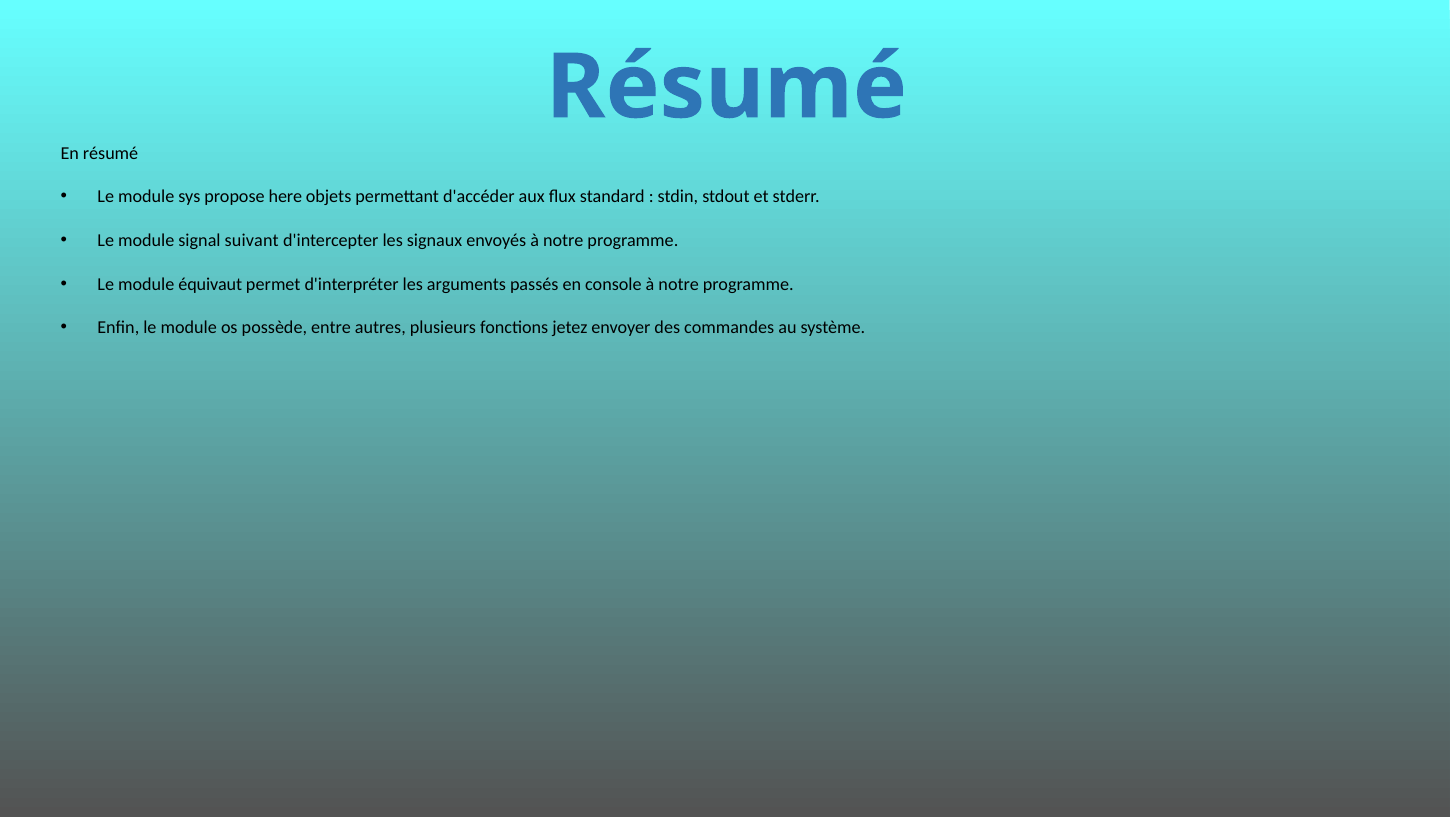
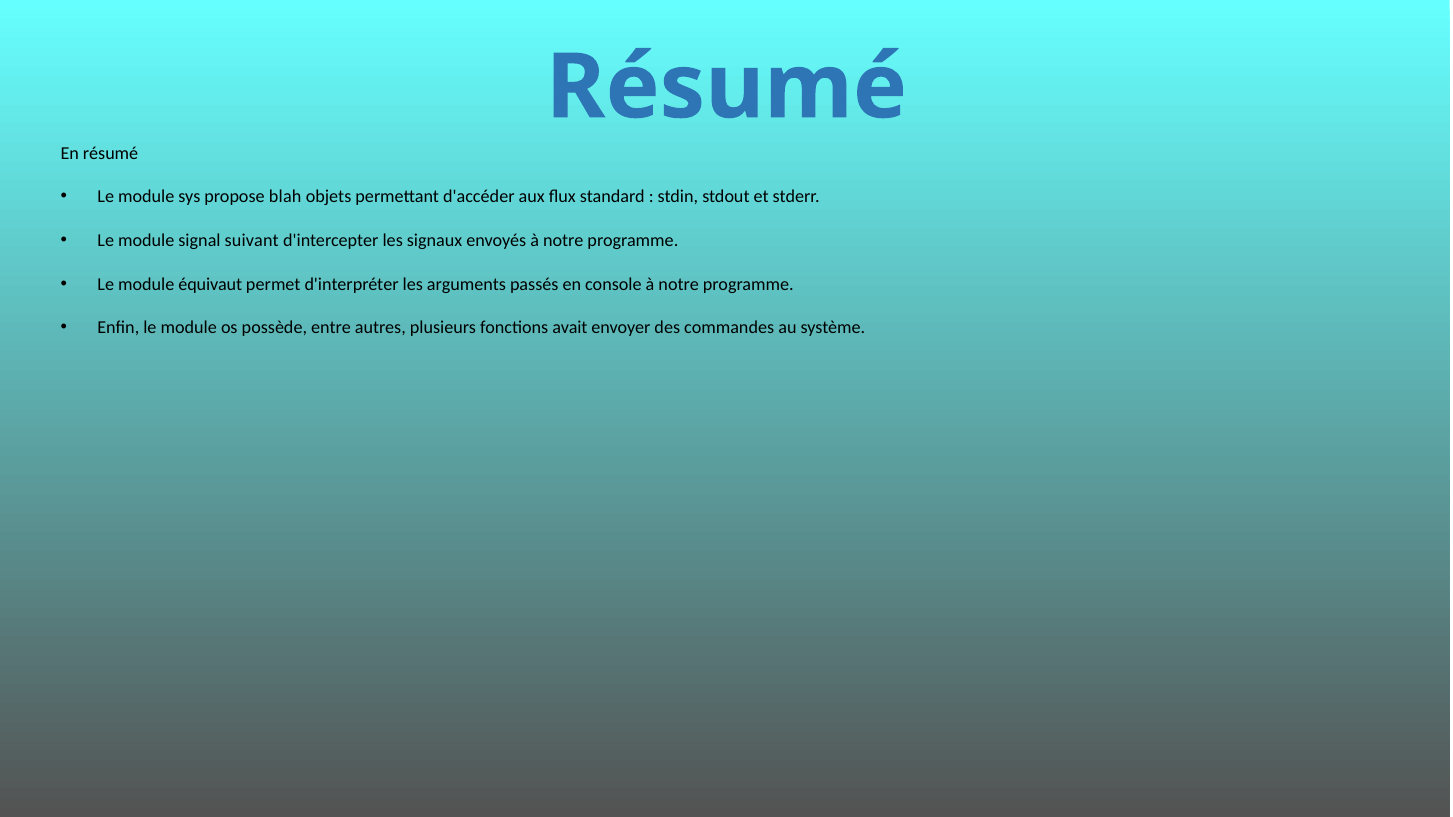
here: here -> blah (285, 197)
jetez: jetez -> avait (570, 328)
